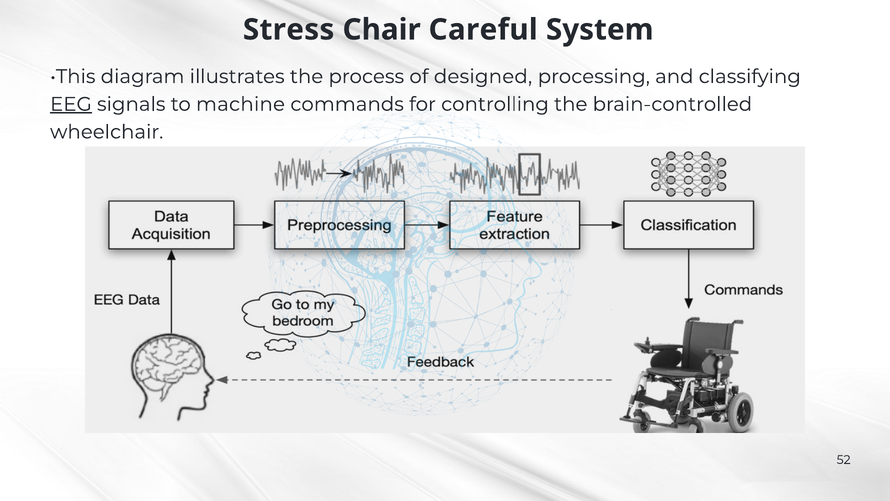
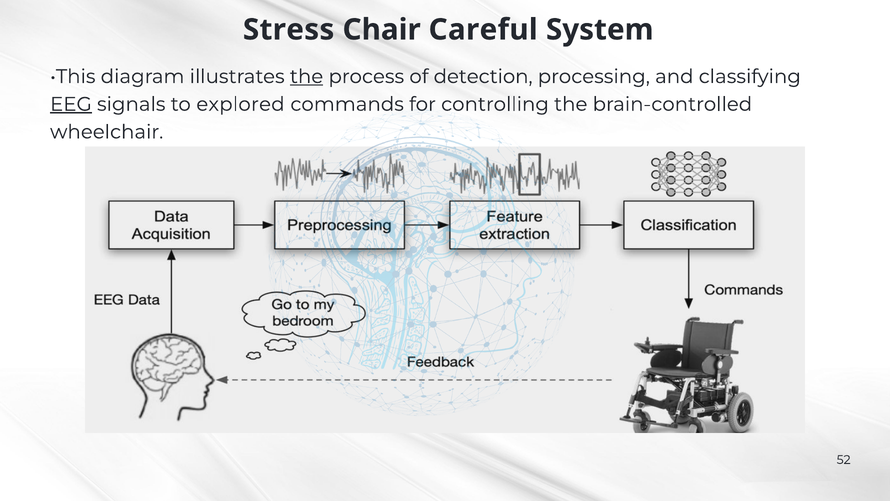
the underline: none -> present (307, 76)
designed: designed -> detection (483, 76)
machine: machine -> explored (240, 104)
